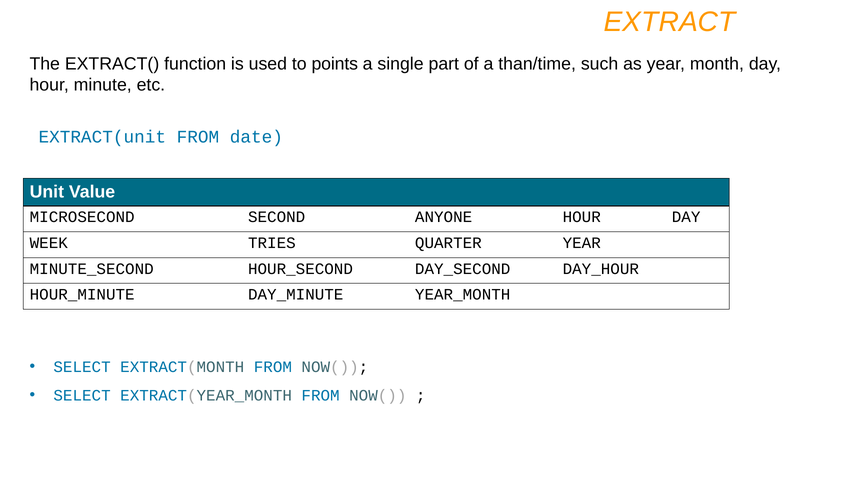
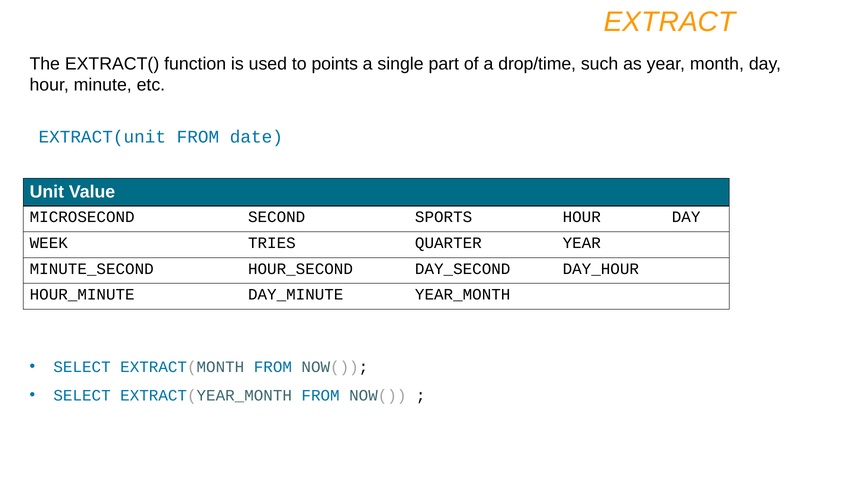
than/time: than/time -> drop/time (537, 64)
ANYONE: ANYONE -> SPORTS (444, 217)
